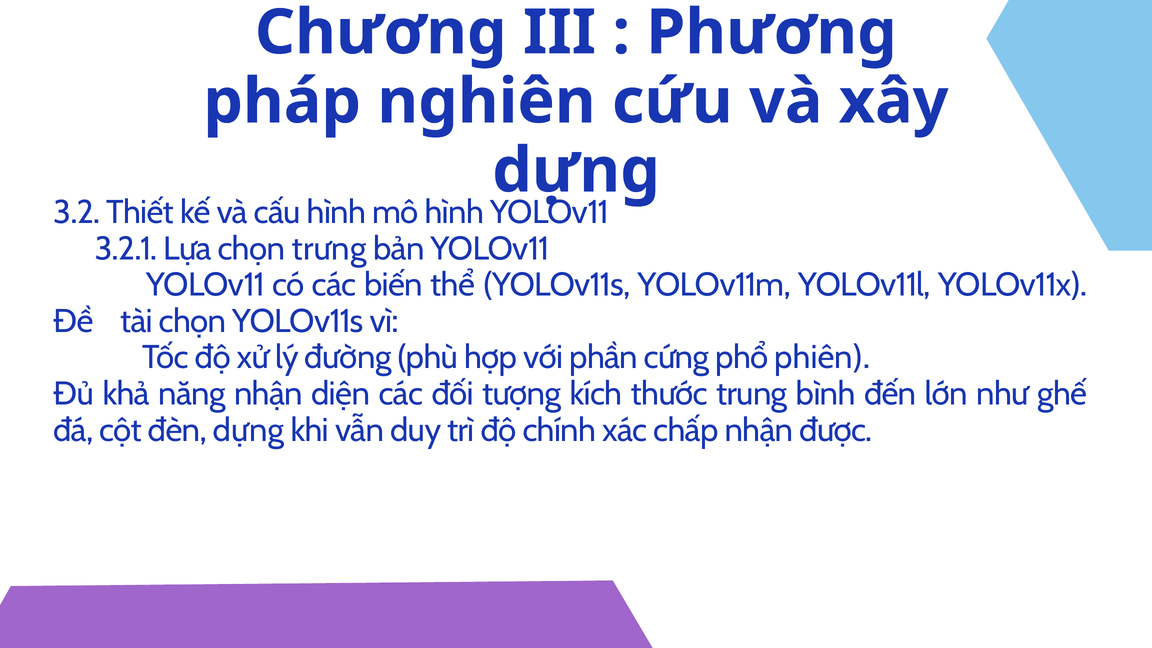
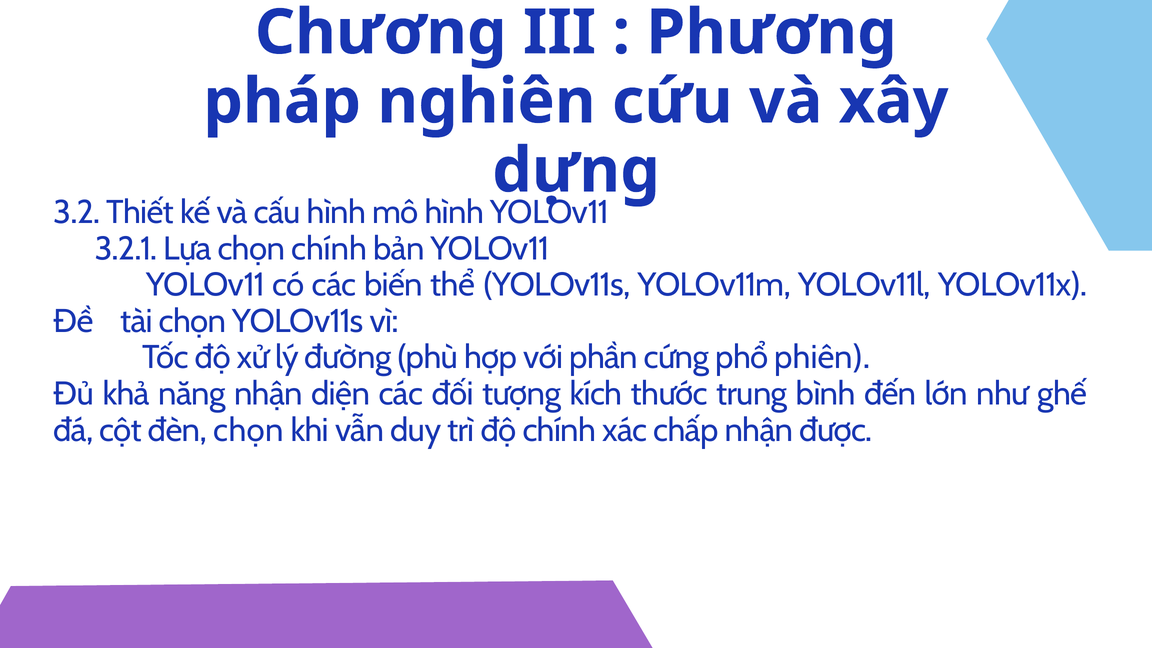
chọn trưng: trưng -> chính (329, 249)
đèn dựng: dựng -> chọn (249, 430)
